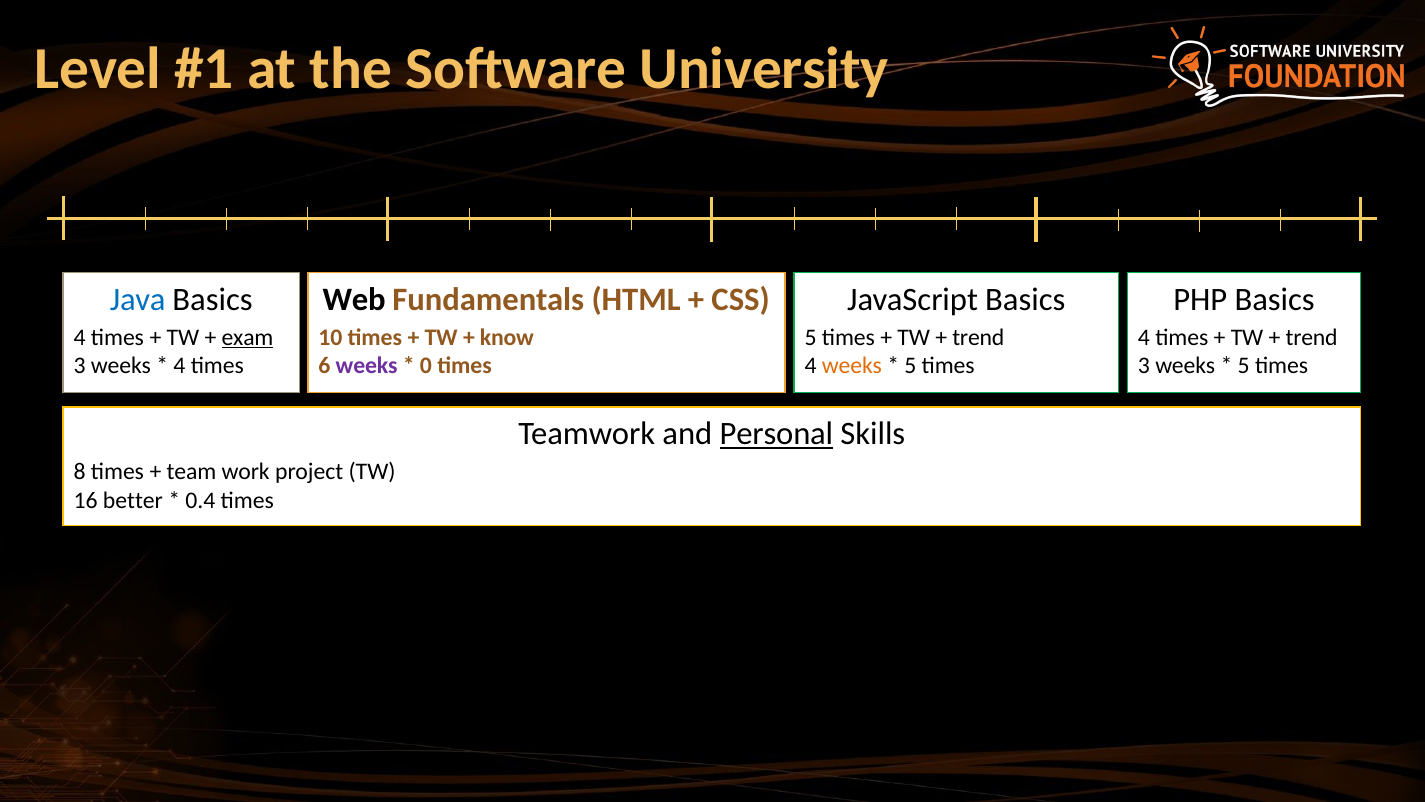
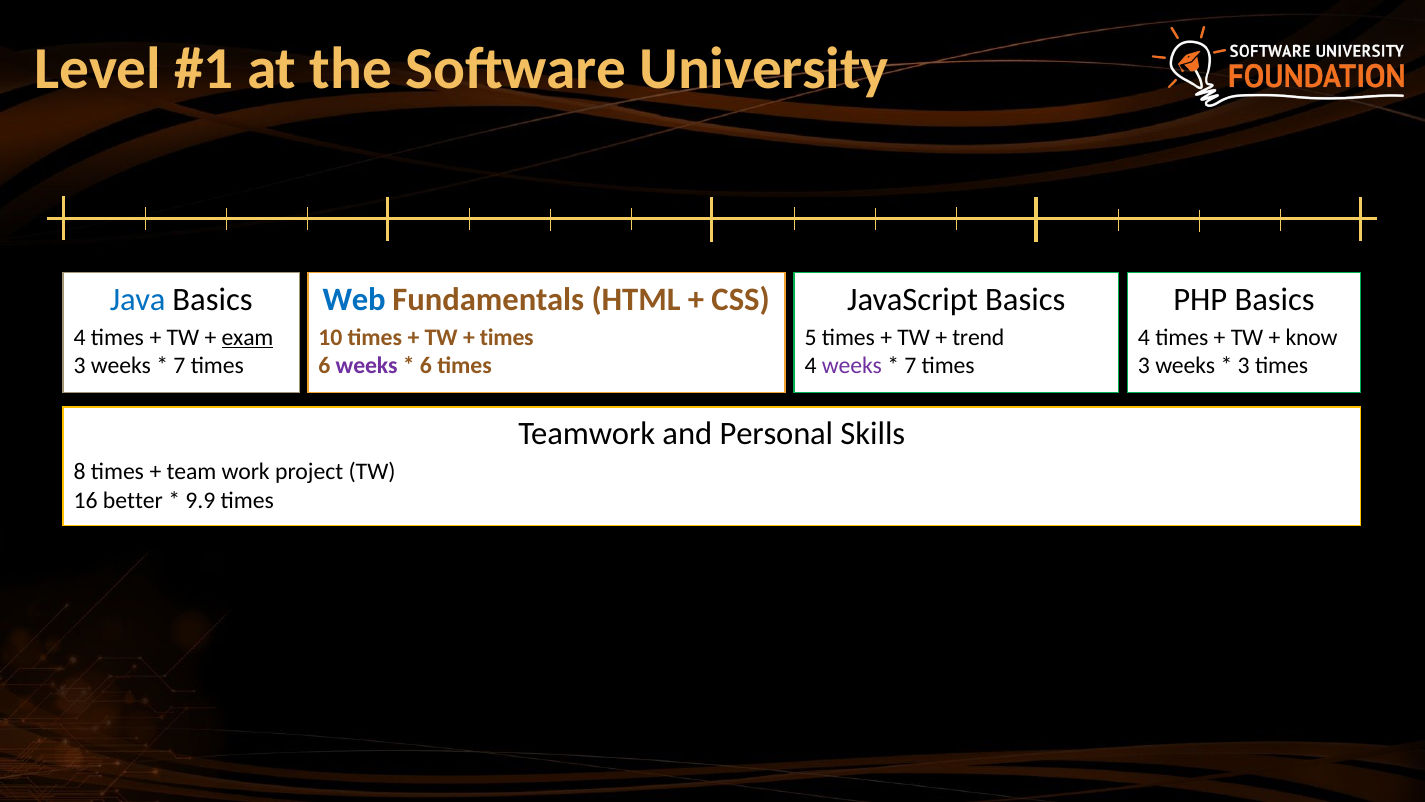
Web colour: black -> blue (354, 300)
trend: trend -> know (1312, 337)
know: know -> times (507, 337)
weeks colour: orange -> purple (852, 366)
5: 5 -> 7 (910, 366)
5: 5 -> 3 (1244, 366)
4: 4 -> 7 (179, 366)
0: 0 -> 6 (426, 366)
Personal underline: present -> none (776, 434)
0.4: 0.4 -> 9.9 (200, 500)
